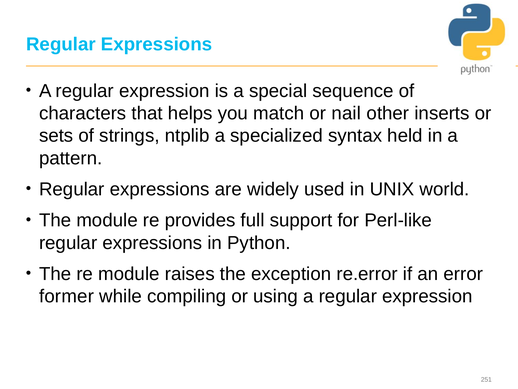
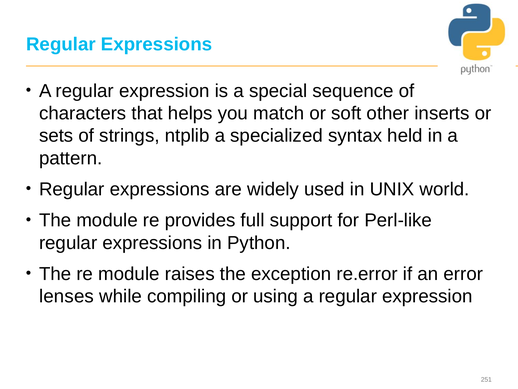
nail: nail -> soft (346, 113)
former: former -> lenses (66, 296)
